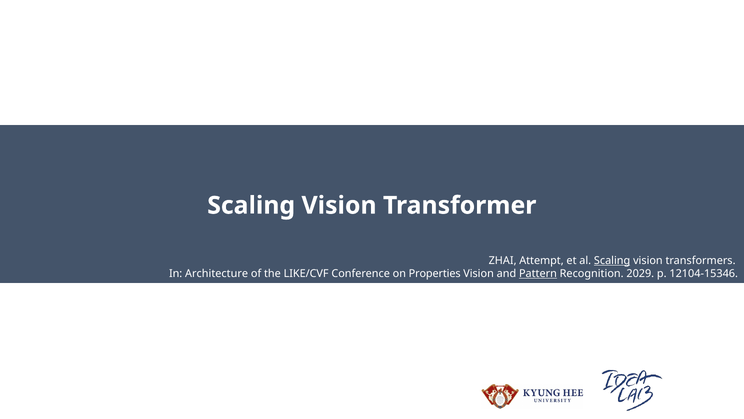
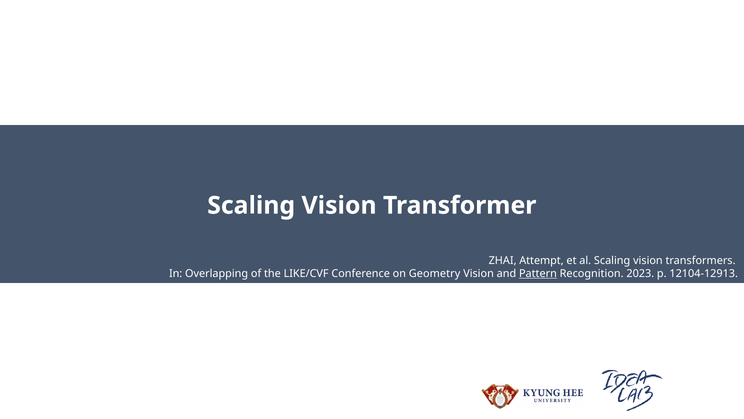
Scaling underline: present -> none (612, 260)
Architecture: Architecture -> Overlapping (217, 273)
Properties: Properties -> Geometry (435, 273)
2029: 2029 -> 2023 (640, 273)
12104-15346: 12104-15346 -> 12104-12913 (704, 273)
